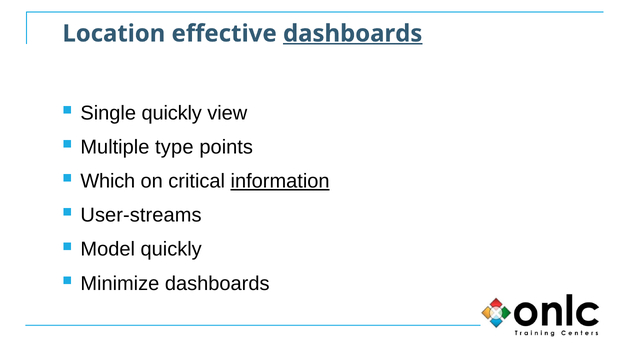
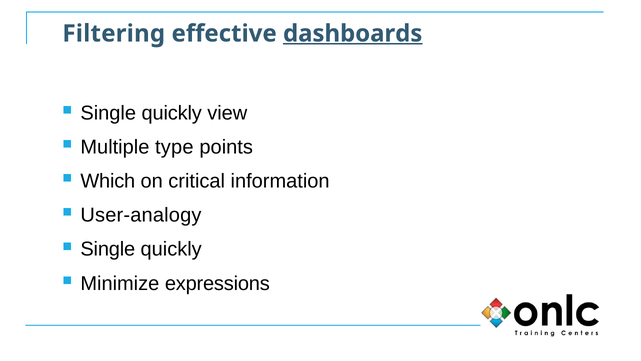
Location: Location -> Filtering (114, 34)
information underline: present -> none (280, 181)
User-streams: User-streams -> User-analogy (141, 215)
Model: Model -> Single (108, 249)
Minimize dashboards: dashboards -> expressions (217, 283)
